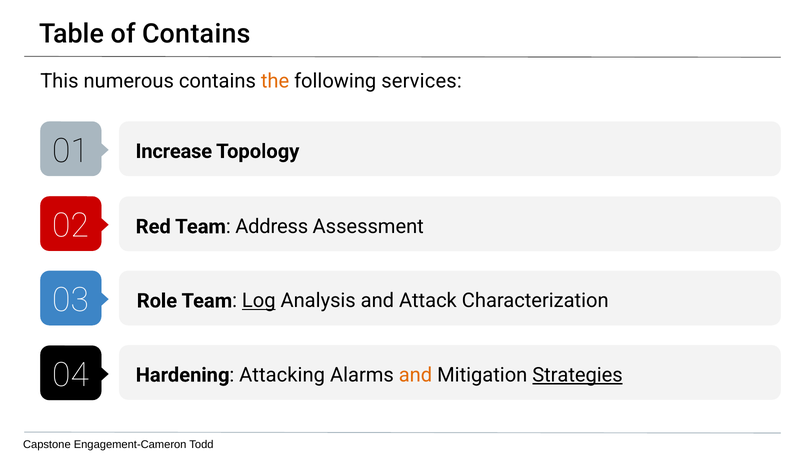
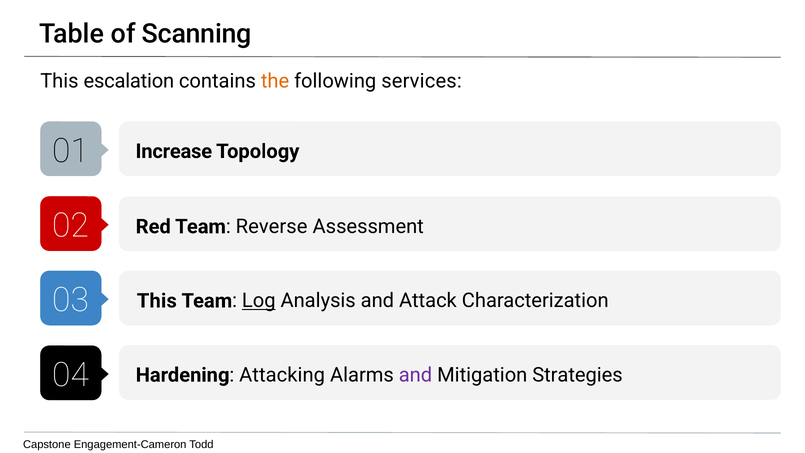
of Contains: Contains -> Scanning (197, 34)
numerous: numerous -> escalation (129, 81)
Address: Address -> Reverse (272, 227)
Role: Role -> This (157, 301)
and colour: orange -> purple (415, 375)
Strategies underline: present -> none (577, 375)
